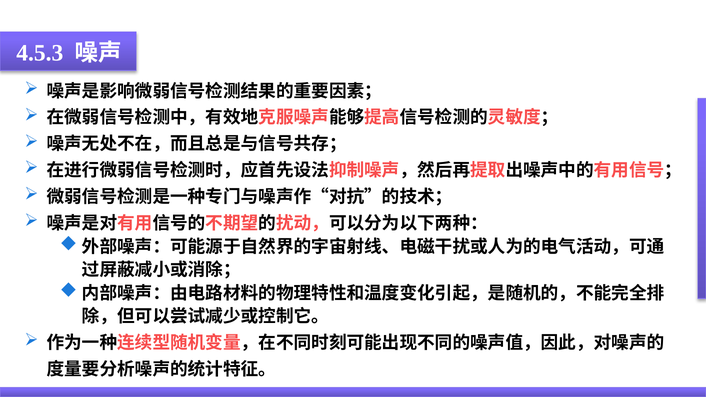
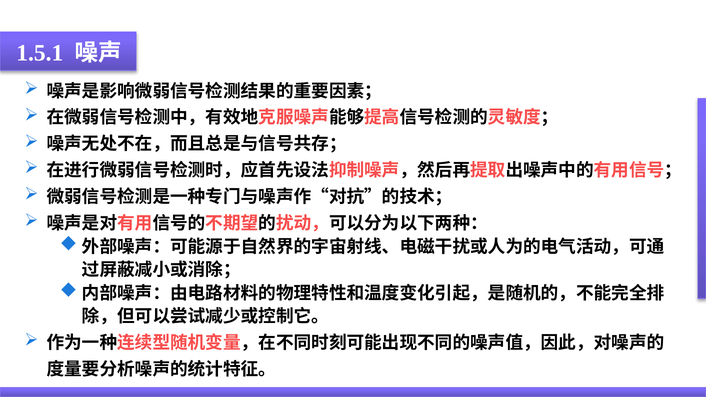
4.5.3: 4.5.3 -> 1.5.1 (40, 53)
